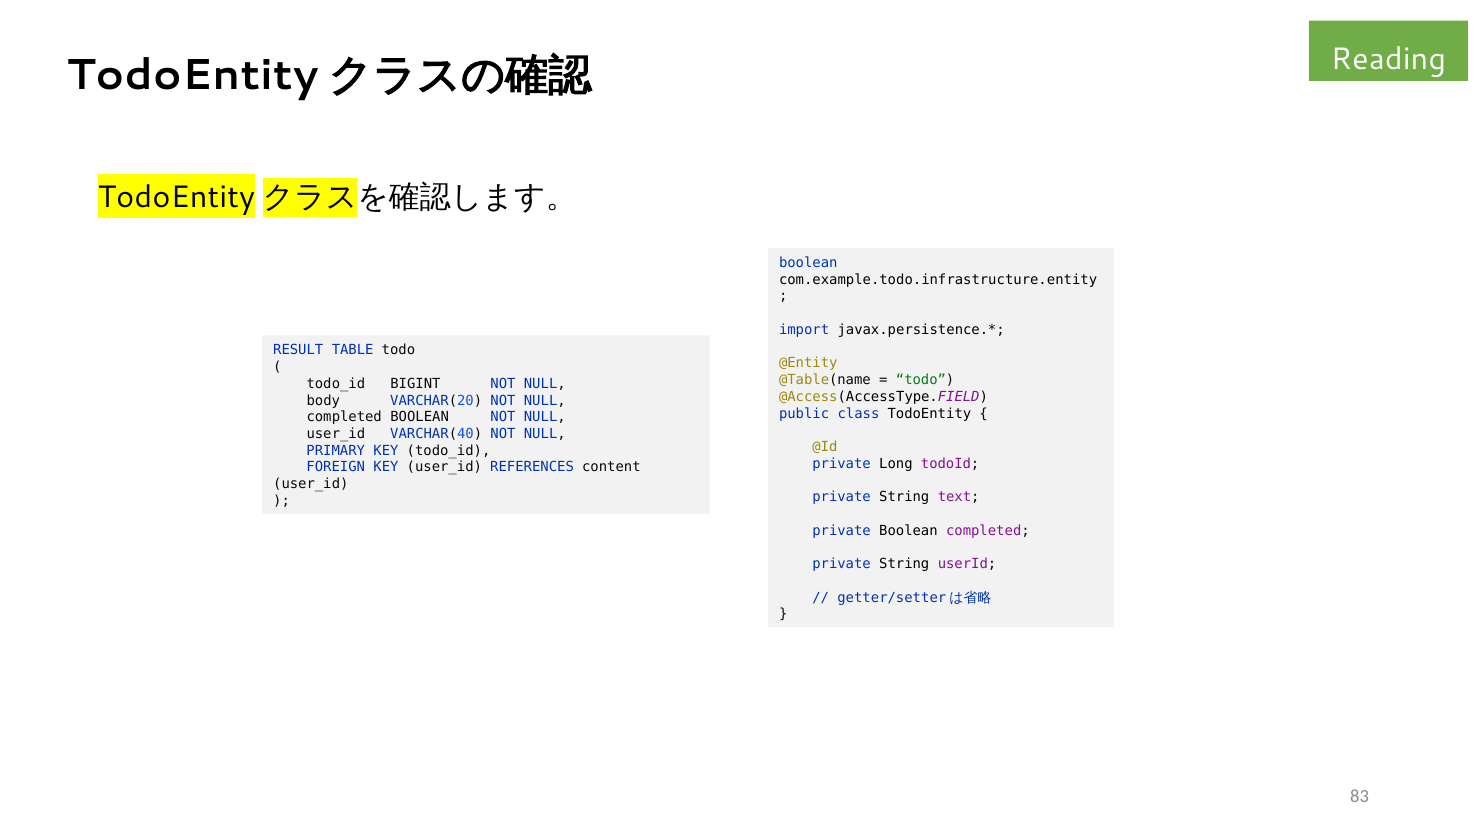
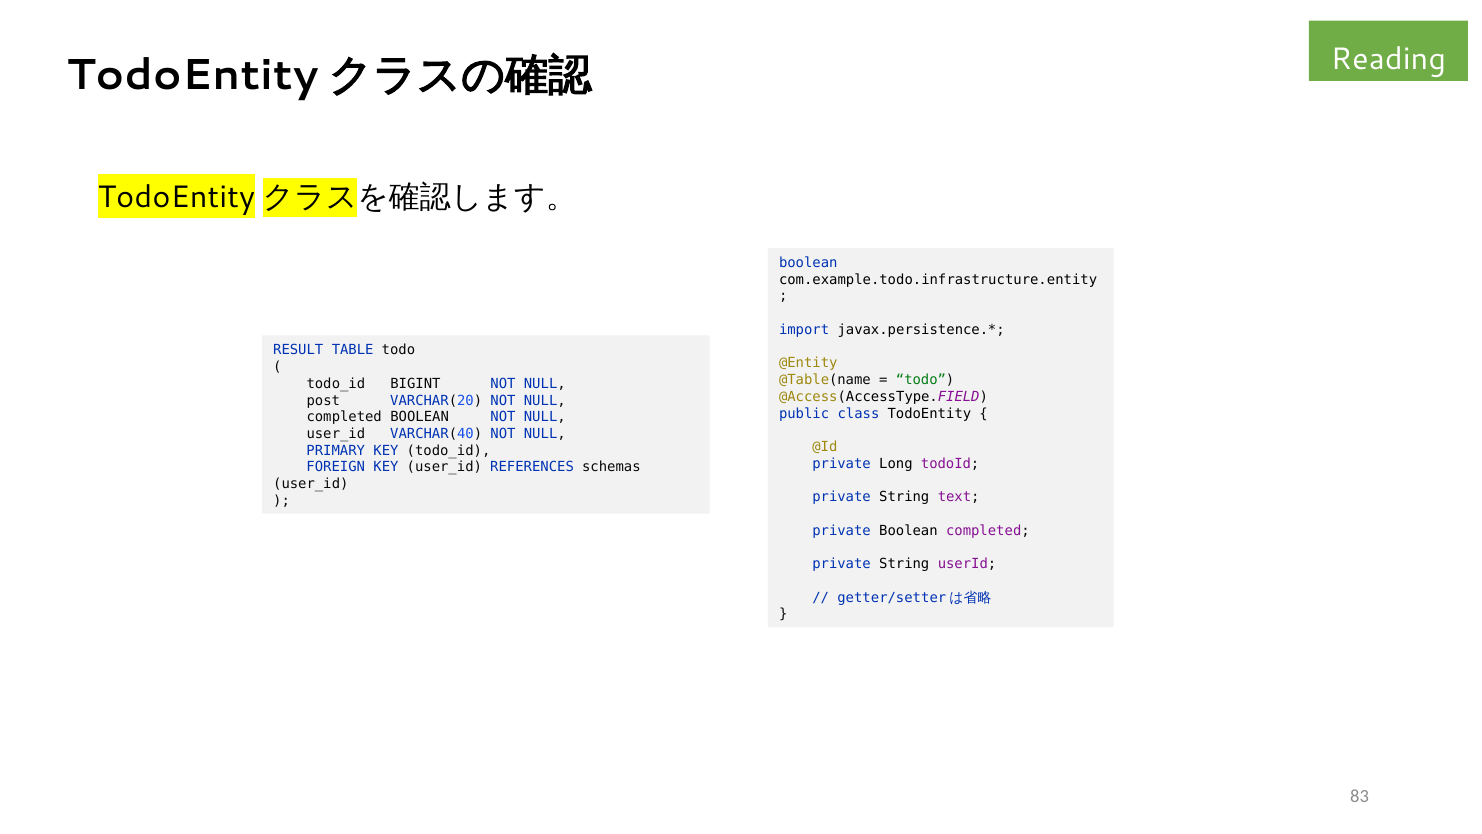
body: body -> post (323, 400)
content: content -> schemas (611, 467)
